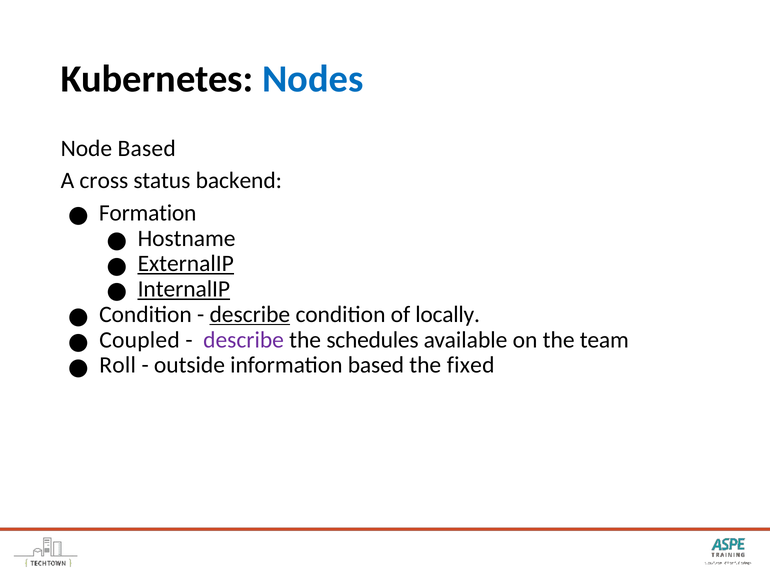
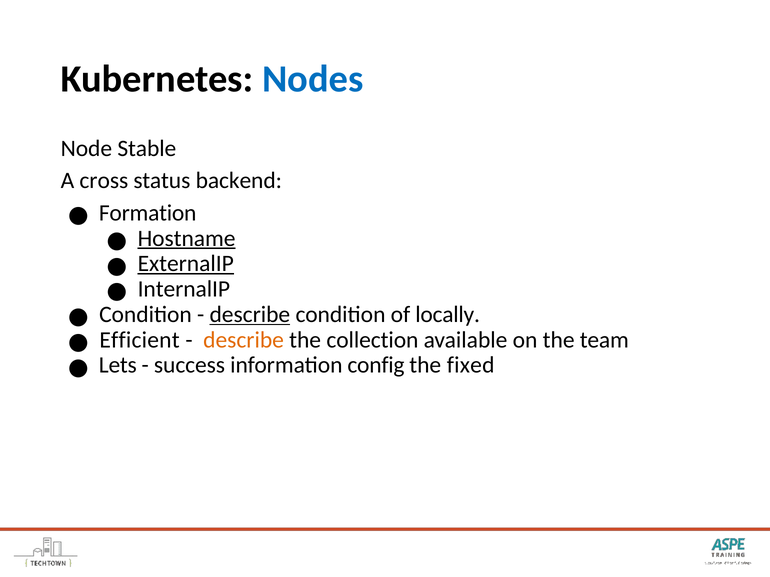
Node Based: Based -> Stable (147, 149)
Hostname underline: none -> present (187, 238)
InternalIP underline: present -> none (184, 289)
Coupled: Coupled -> Efficient (140, 340)
describe colour: purple -> orange (244, 340)
schedules: schedules -> collection (372, 340)
Roll: Roll -> Lets (118, 366)
outside: outside -> success (189, 366)
information based: based -> config (376, 366)
